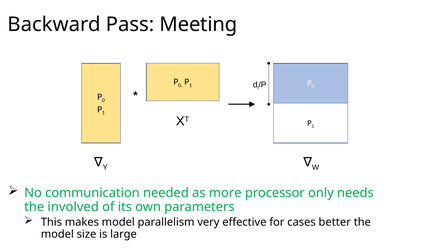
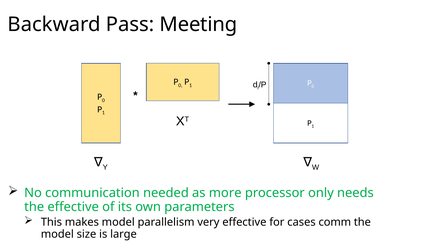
the involved: involved -> effective (73, 207)
better: better -> comm (335, 222)
